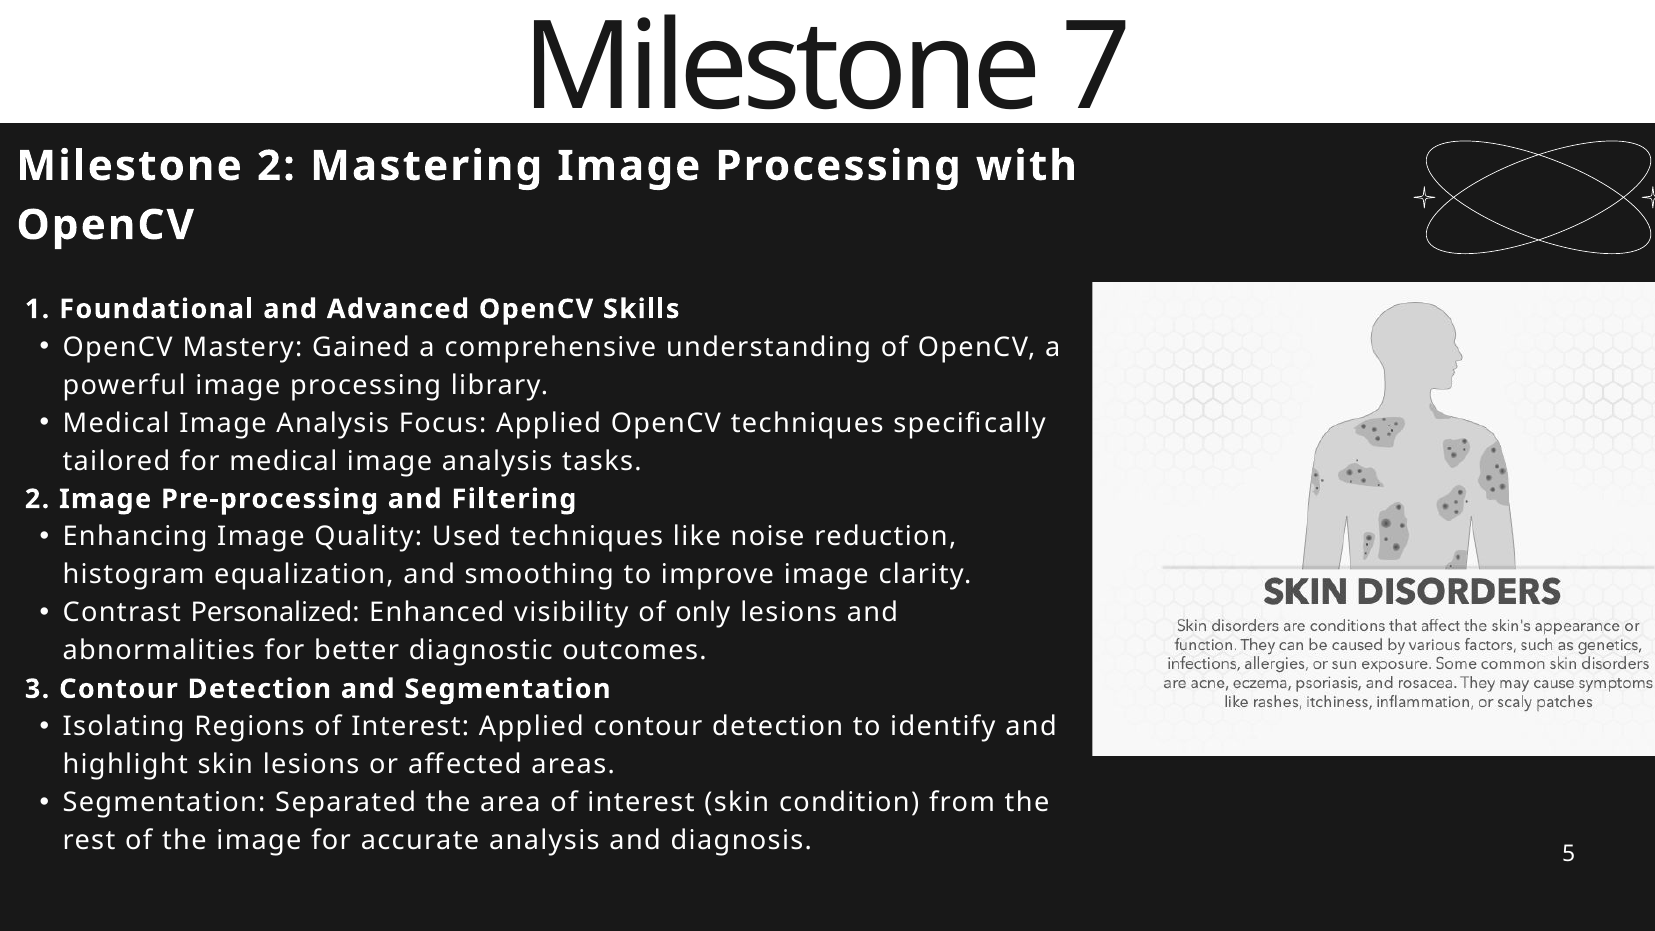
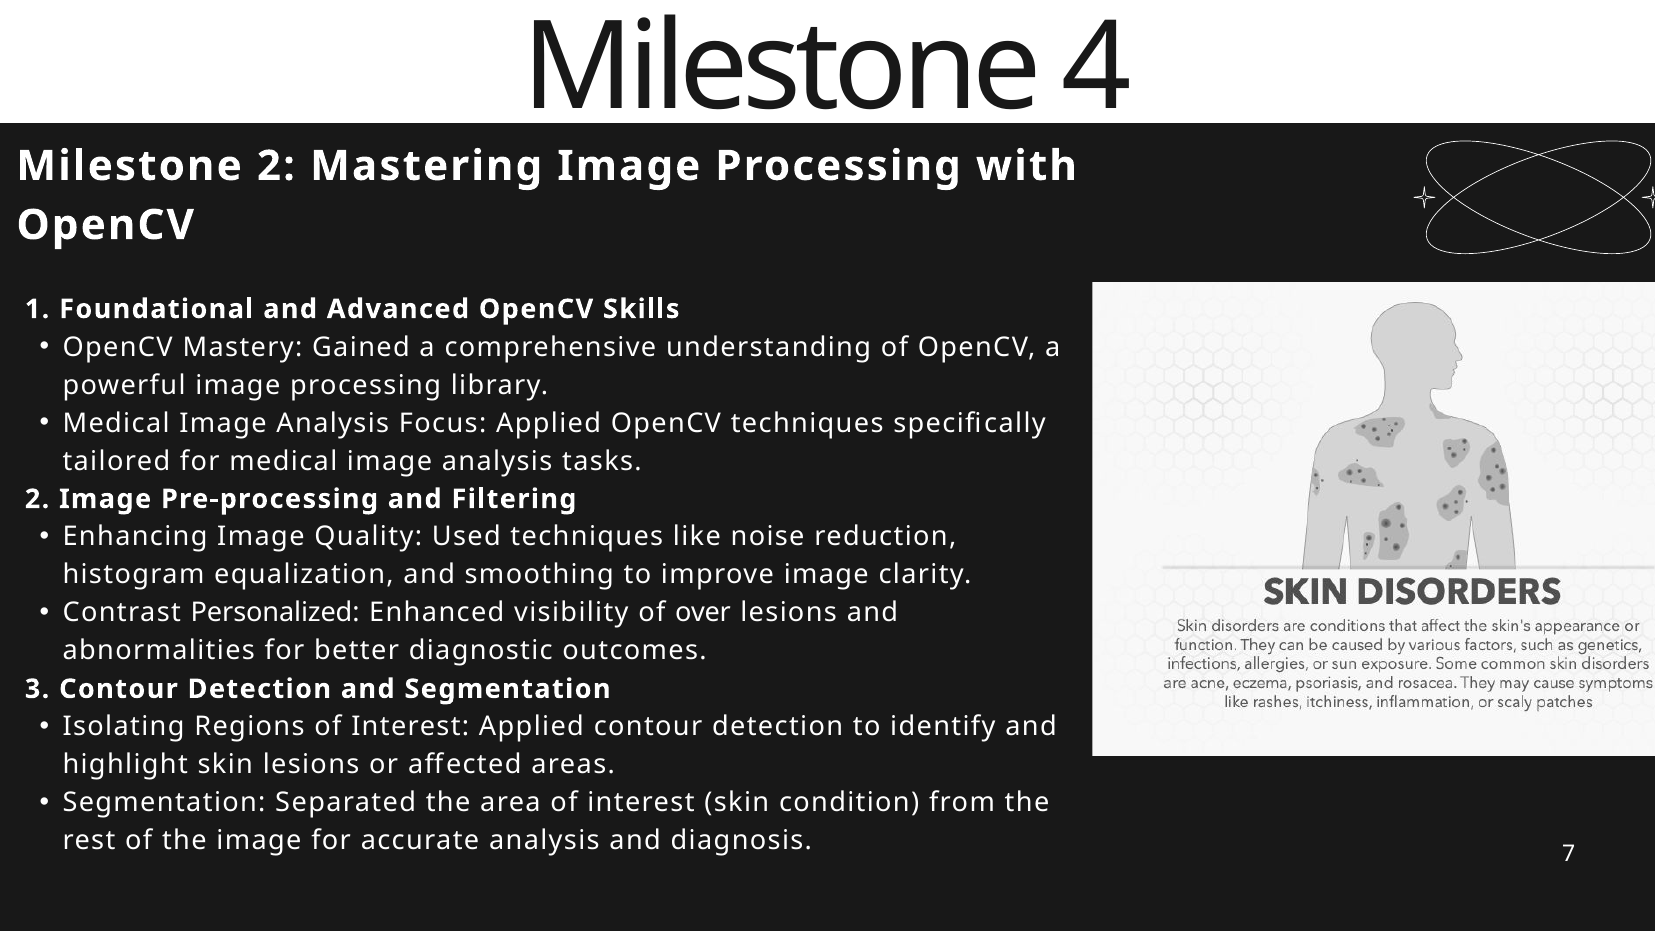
7: 7 -> 4 (1096, 68)
only: only -> over (703, 613)
5: 5 -> 7 (1569, 853)
